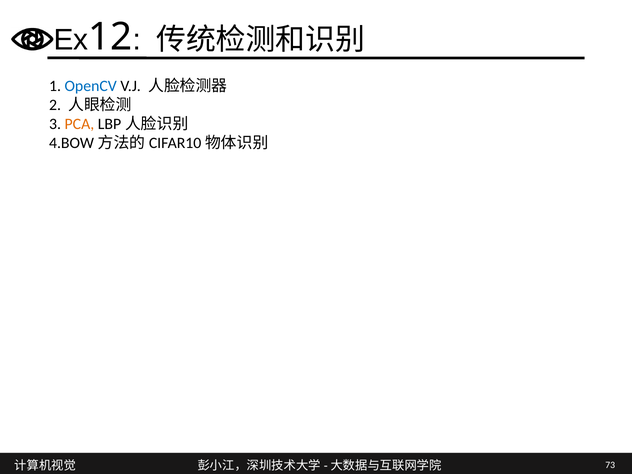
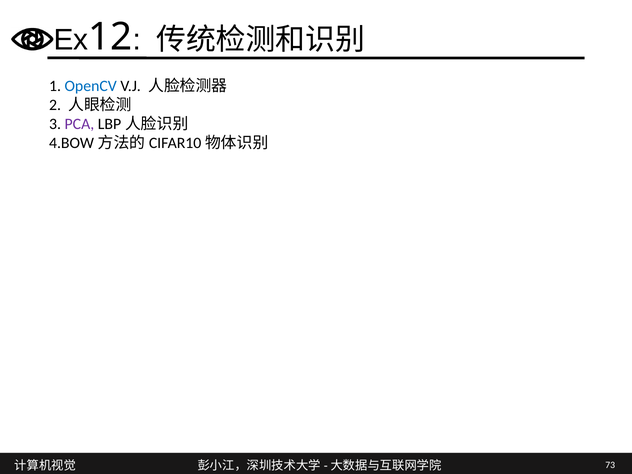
PCA colour: orange -> purple (79, 124)
